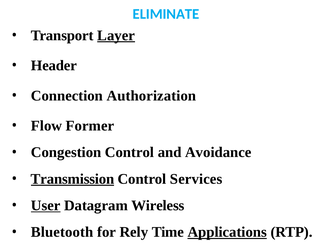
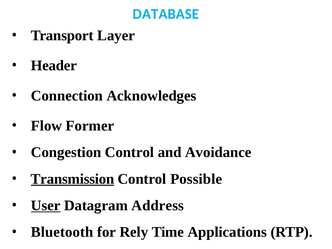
ELIMINATE: ELIMINATE -> DATABASE (166, 14)
Layer underline: present -> none (116, 35)
Authorization: Authorization -> Acknowledges (151, 96)
Services: Services -> Possible (196, 179)
Wireless: Wireless -> Address (158, 206)
Applications underline: present -> none (227, 232)
